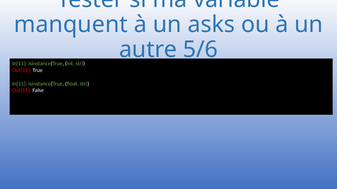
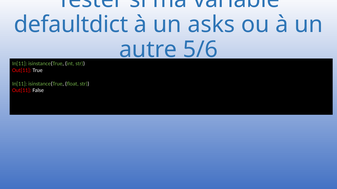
manquent: manquent -> defaultdict (71, 25)
